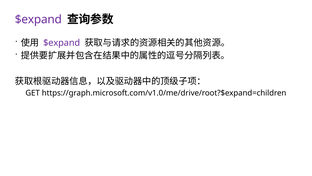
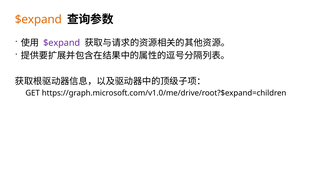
$expand colour: purple -> orange (38, 20)
